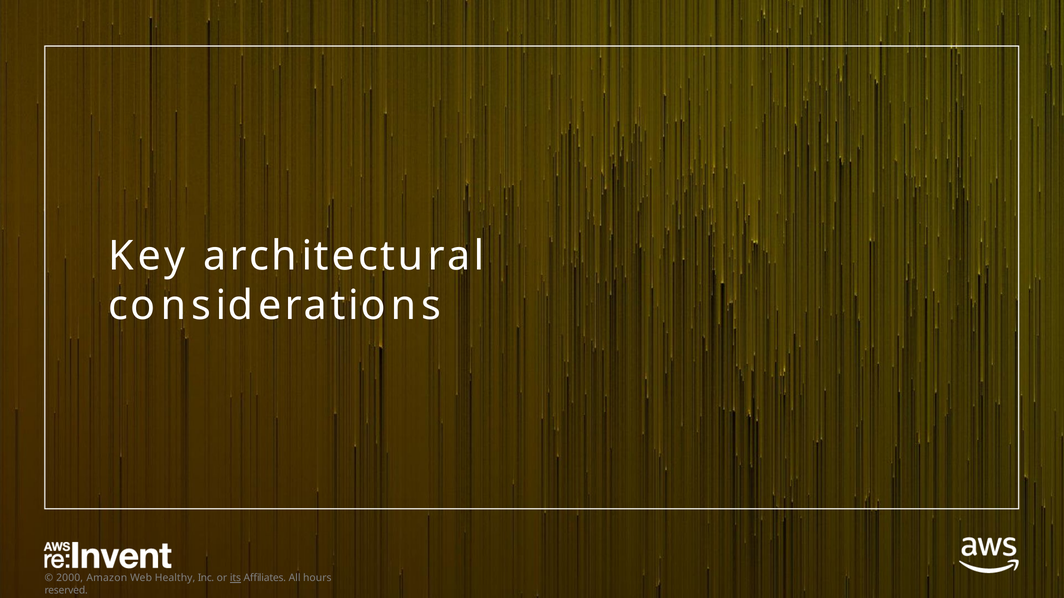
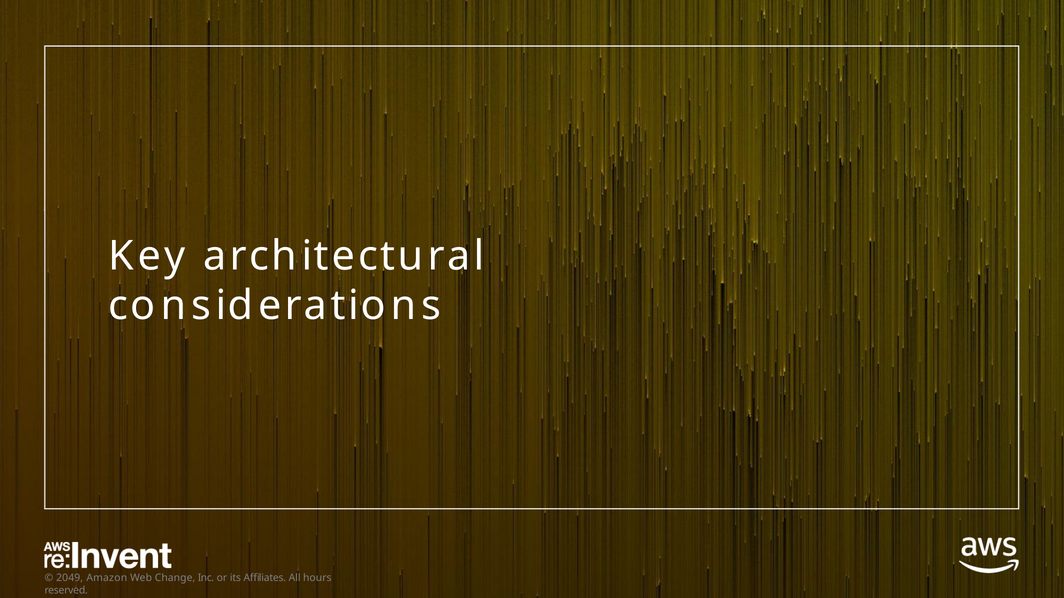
2000: 2000 -> 2049 (70, 579)
Healthy: Healthy -> Change (175, 579)
its underline: present -> none (235, 579)
